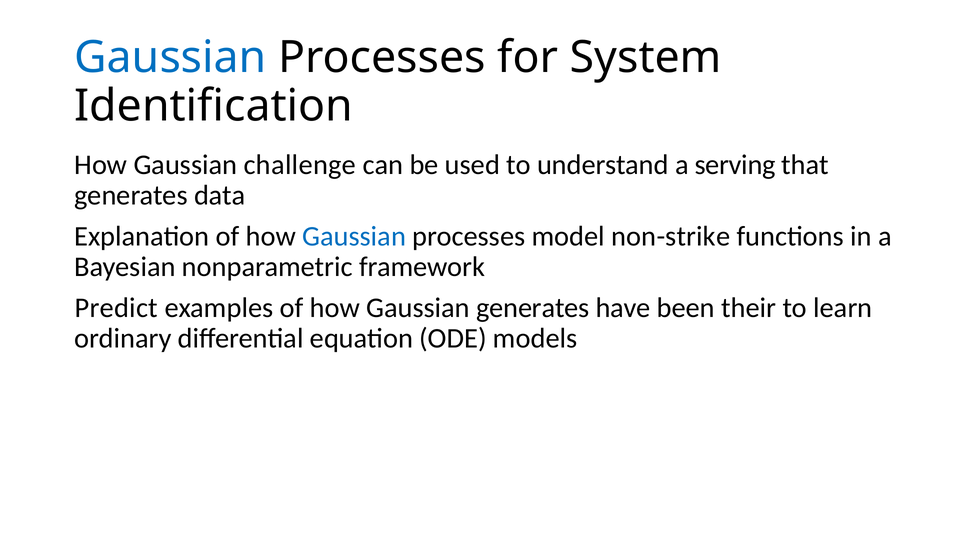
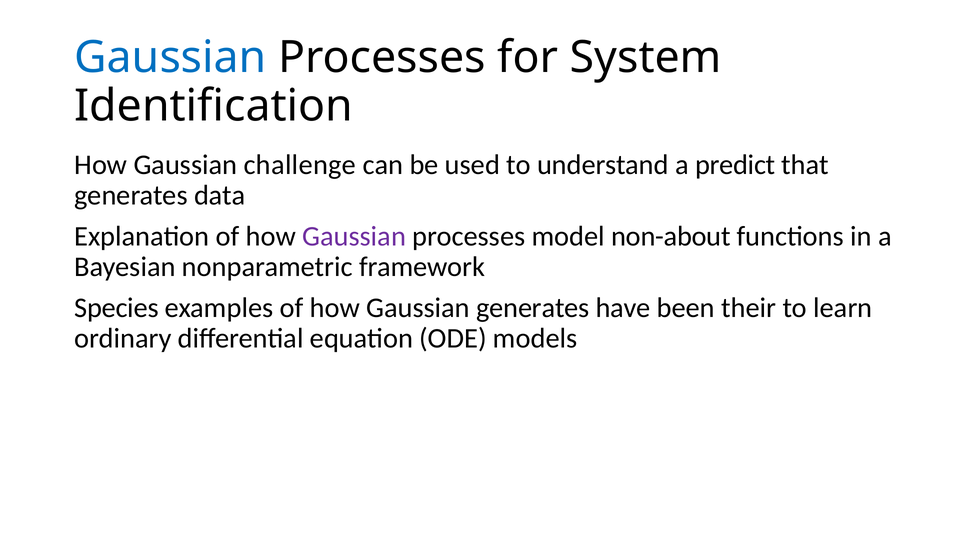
serving: serving -> predict (735, 165)
Gaussian colour: blue -> purple (354, 236)
non-strike: non-strike -> non-about (671, 236)
Predict: Predict -> Species (117, 308)
